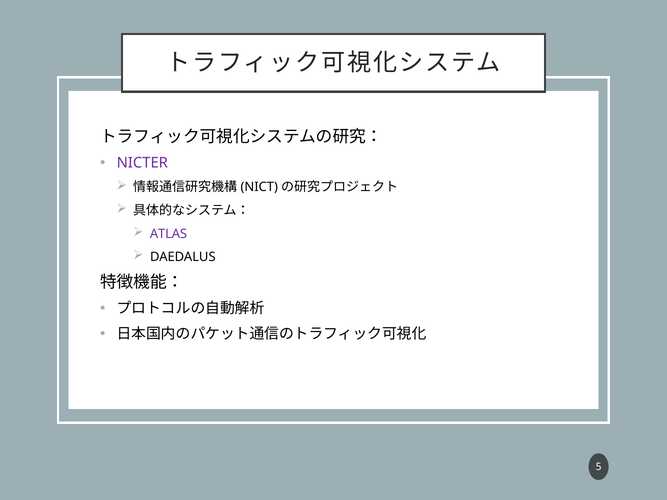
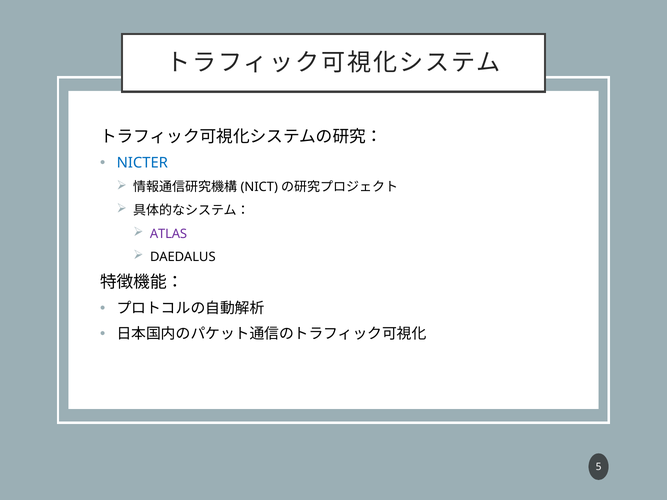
NICTER colour: purple -> blue (142, 163)
